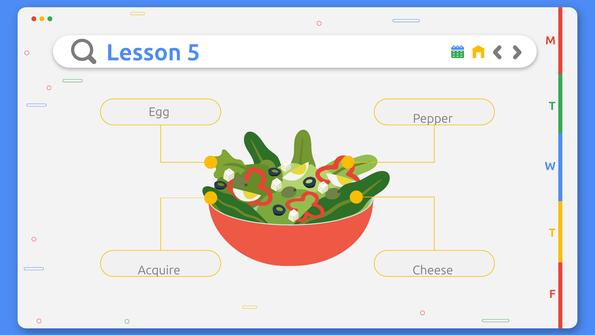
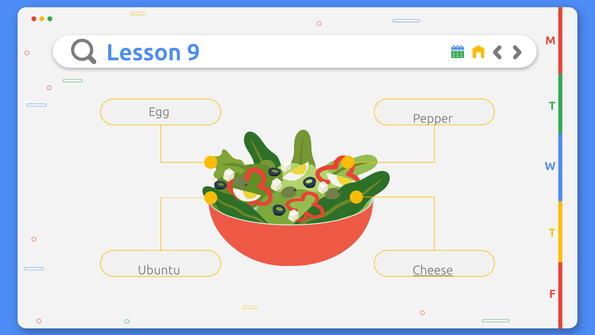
5: 5 -> 9 (193, 53)
Acquire: Acquire -> Ubuntu (159, 270)
Cheese underline: none -> present (433, 270)
